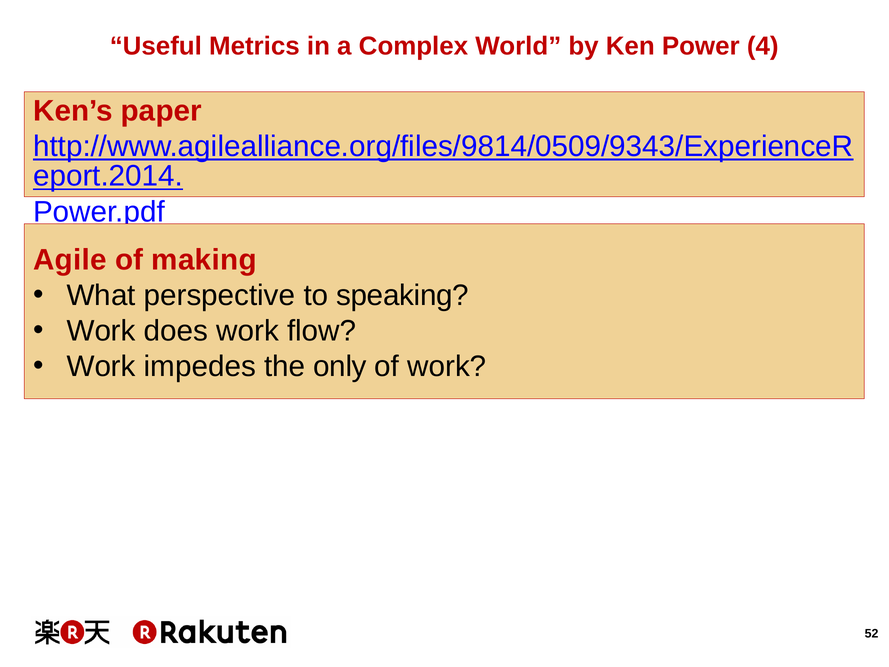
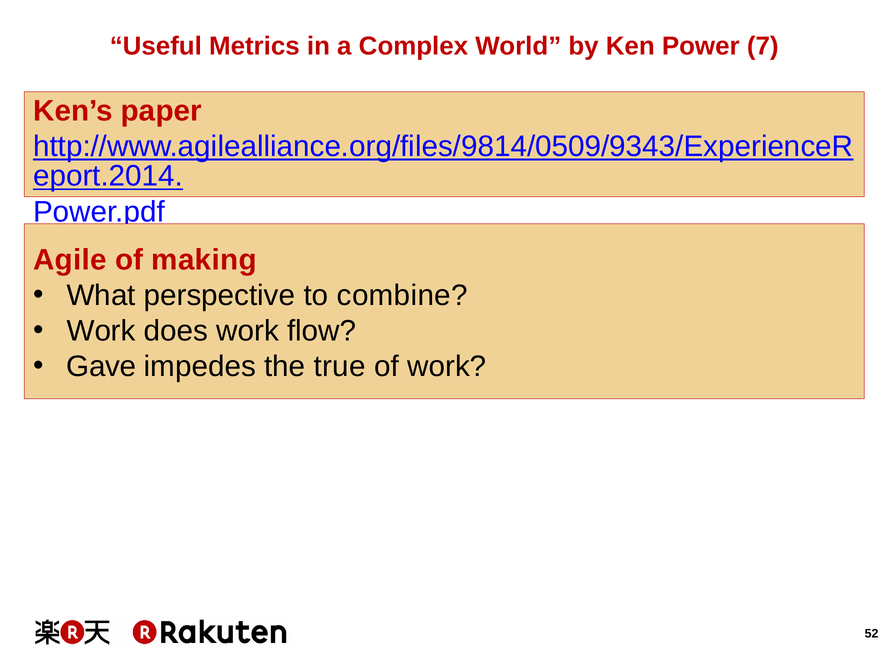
4: 4 -> 7 (763, 46)
speaking: speaking -> combine (402, 295)
Work: Work -> Gave (101, 367)
only: only -> true (340, 367)
